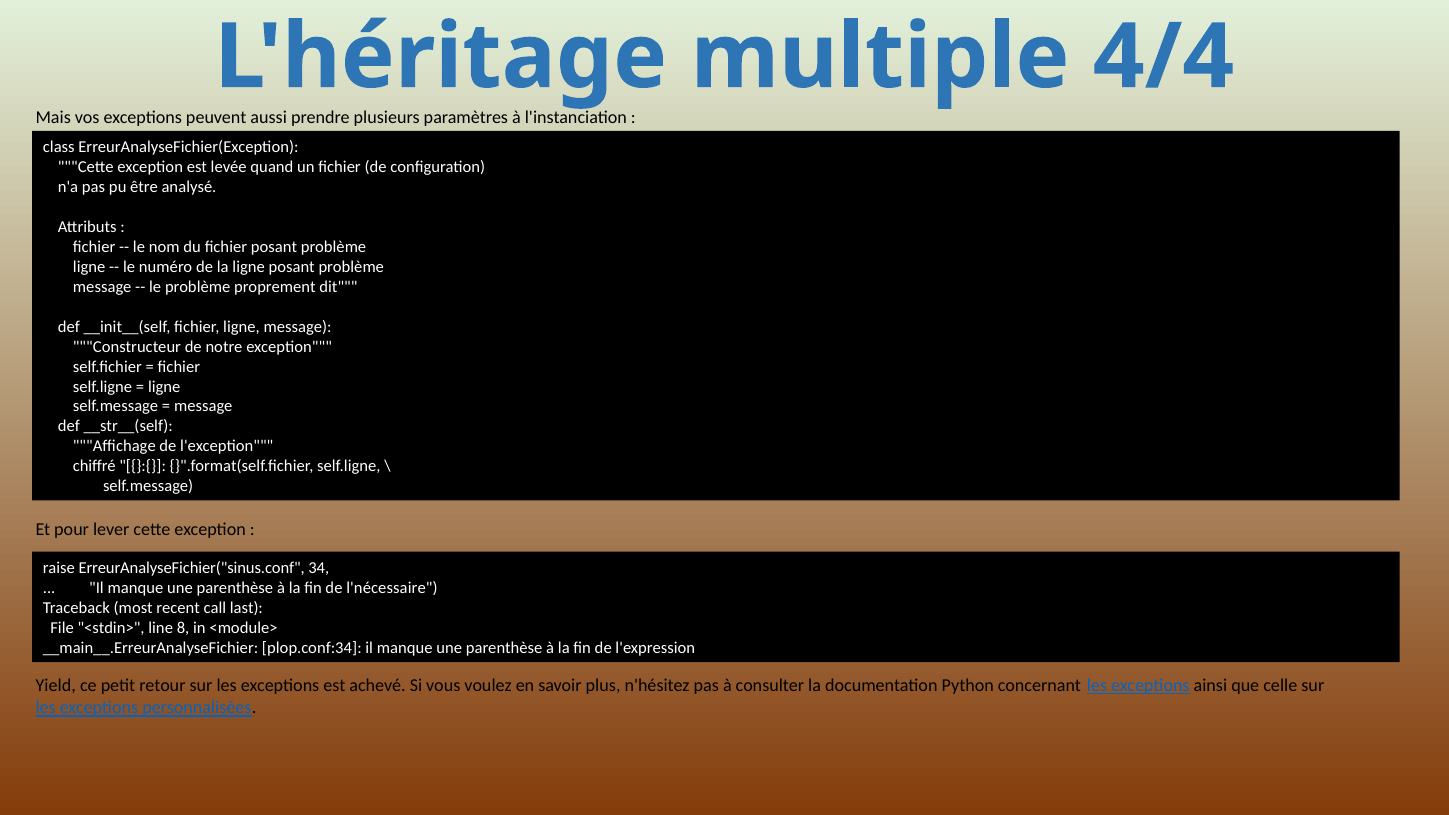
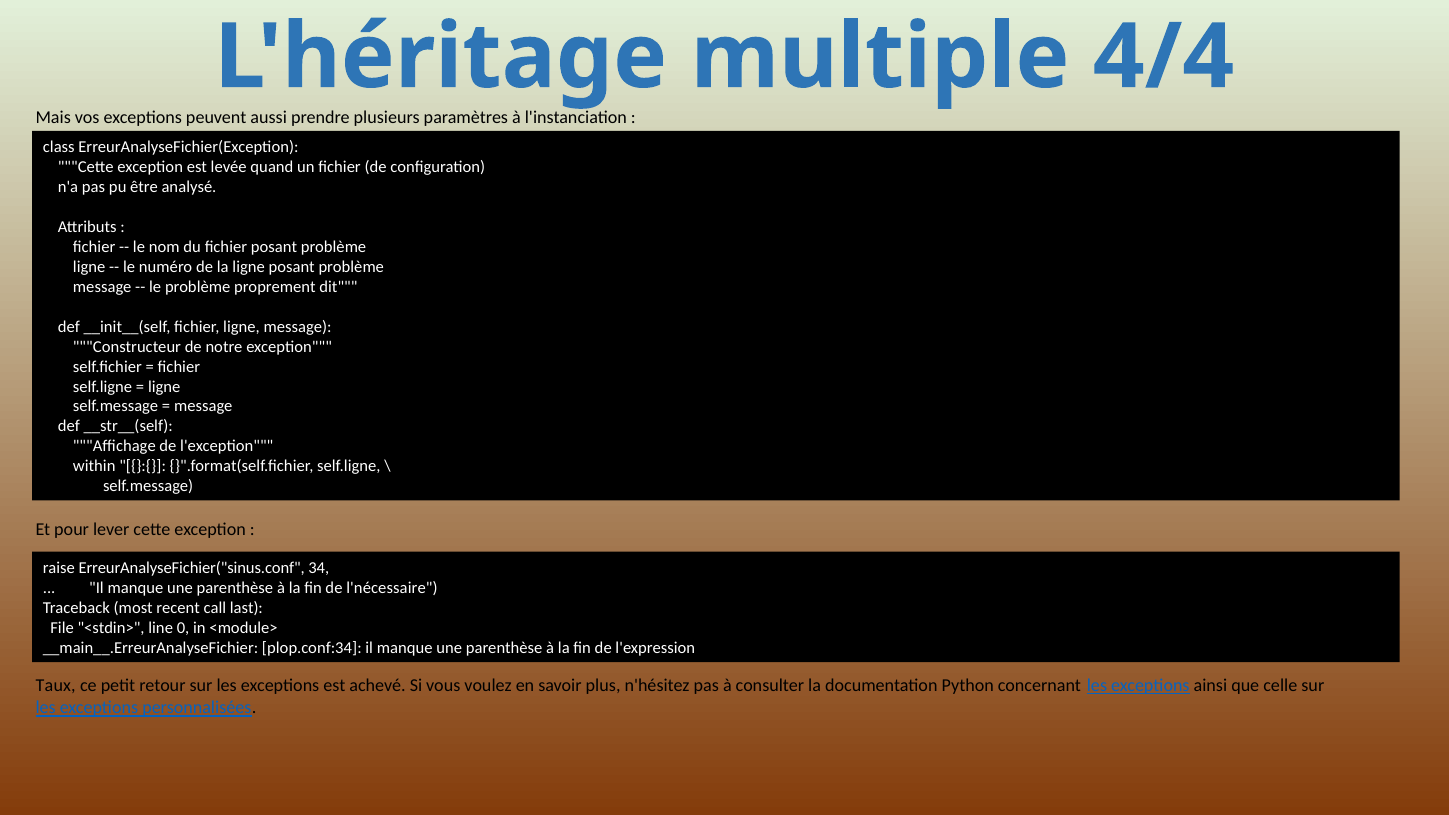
chiffré: chiffré -> within (94, 466)
8: 8 -> 0 (183, 628)
Yield: Yield -> Taux (56, 686)
